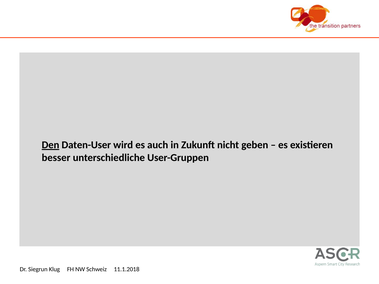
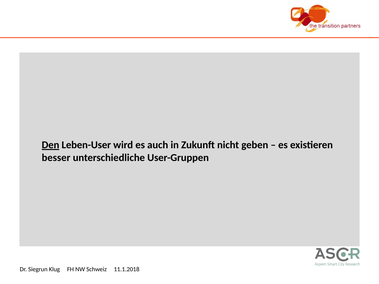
Daten-User: Daten-User -> Leben-User (86, 145)
